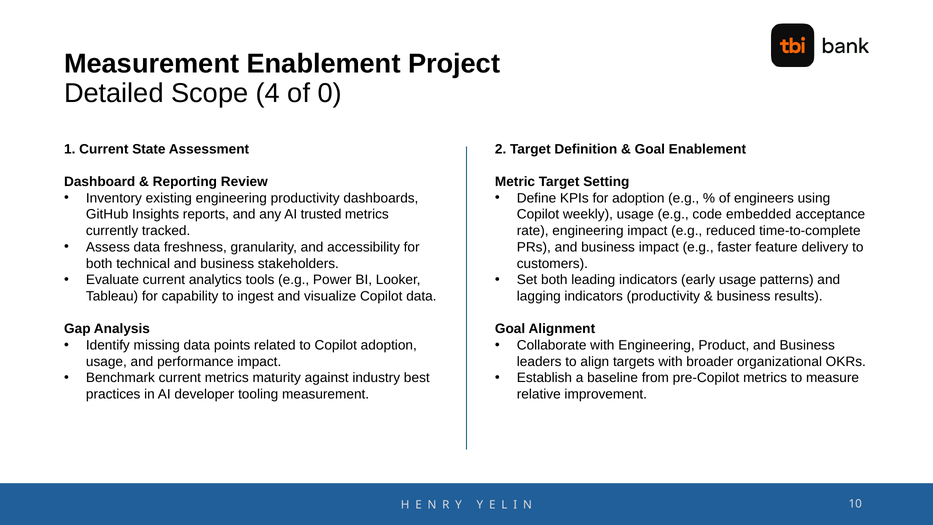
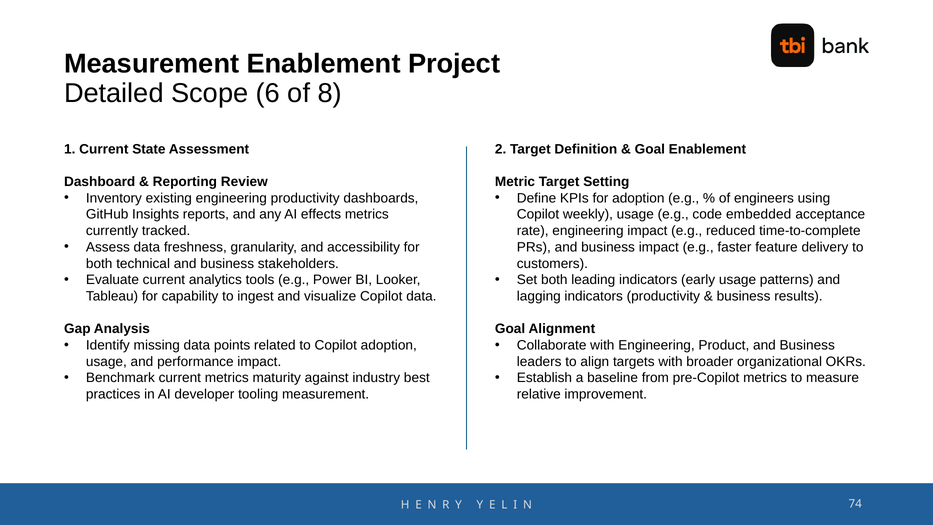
4: 4 -> 6 (268, 93)
0: 0 -> 8 (330, 93)
trusted: trusted -> effects (321, 214)
10: 10 -> 74 (855, 504)
